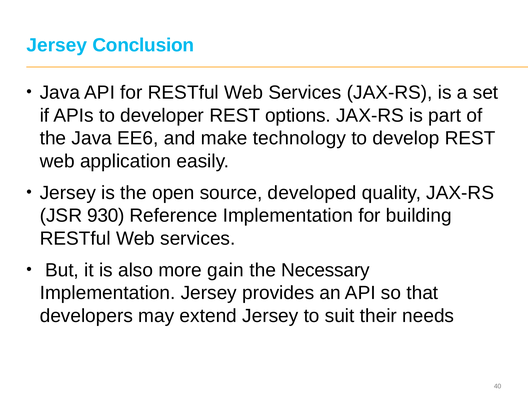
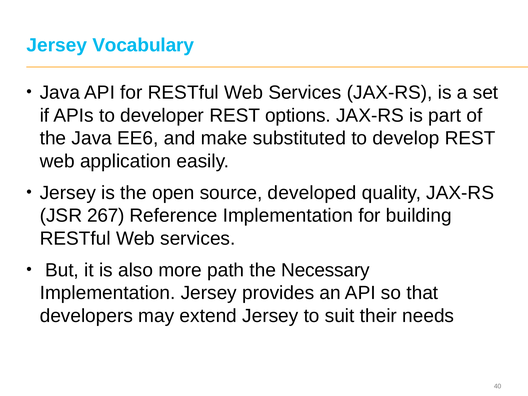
Conclusion: Conclusion -> Vocabulary (143, 45)
technology: technology -> substituted (299, 138)
930: 930 -> 267 (106, 216)
gain: gain -> path (226, 270)
